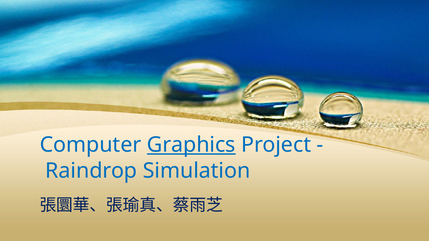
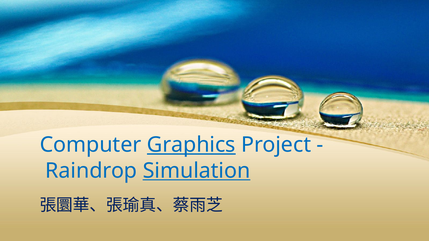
Simulation underline: none -> present (197, 171)
